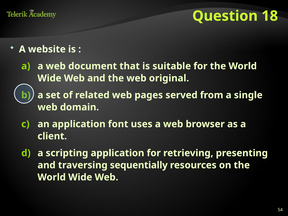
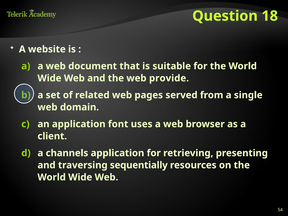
original: original -> provide (169, 78)
scripting: scripting -> channels (67, 153)
